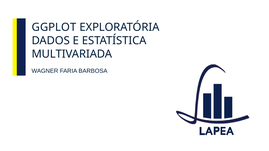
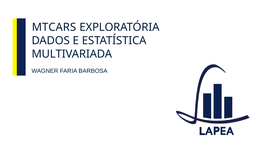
GGPLOT: GGPLOT -> MTCARS (54, 27)
